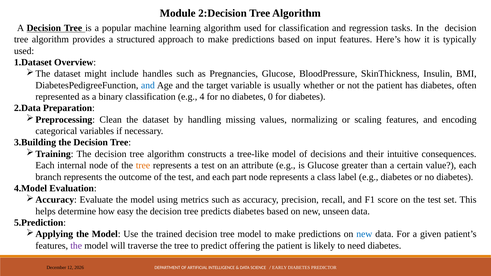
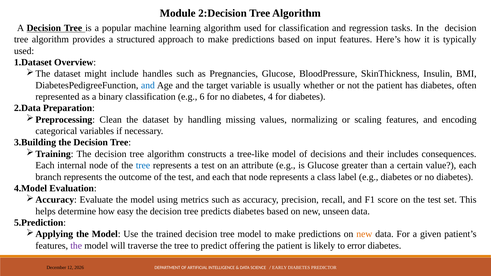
4: 4 -> 6 (202, 97)
0: 0 -> 4 (270, 97)
intuitive: intuitive -> includes (403, 154)
tree colour: orange -> blue (143, 166)
part: part -> that (239, 177)
new colour: blue -> orange (364, 234)
need: need -> error (356, 246)
